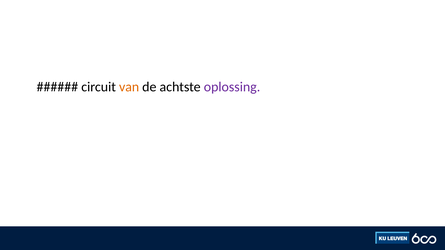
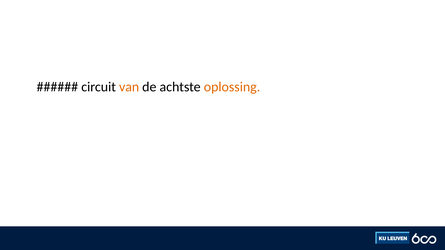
oplossing colour: purple -> orange (232, 87)
